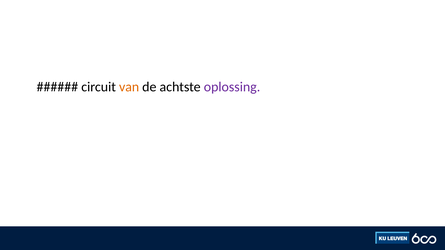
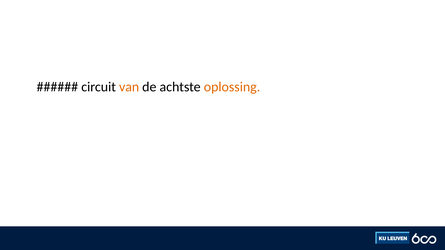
oplossing colour: purple -> orange (232, 87)
